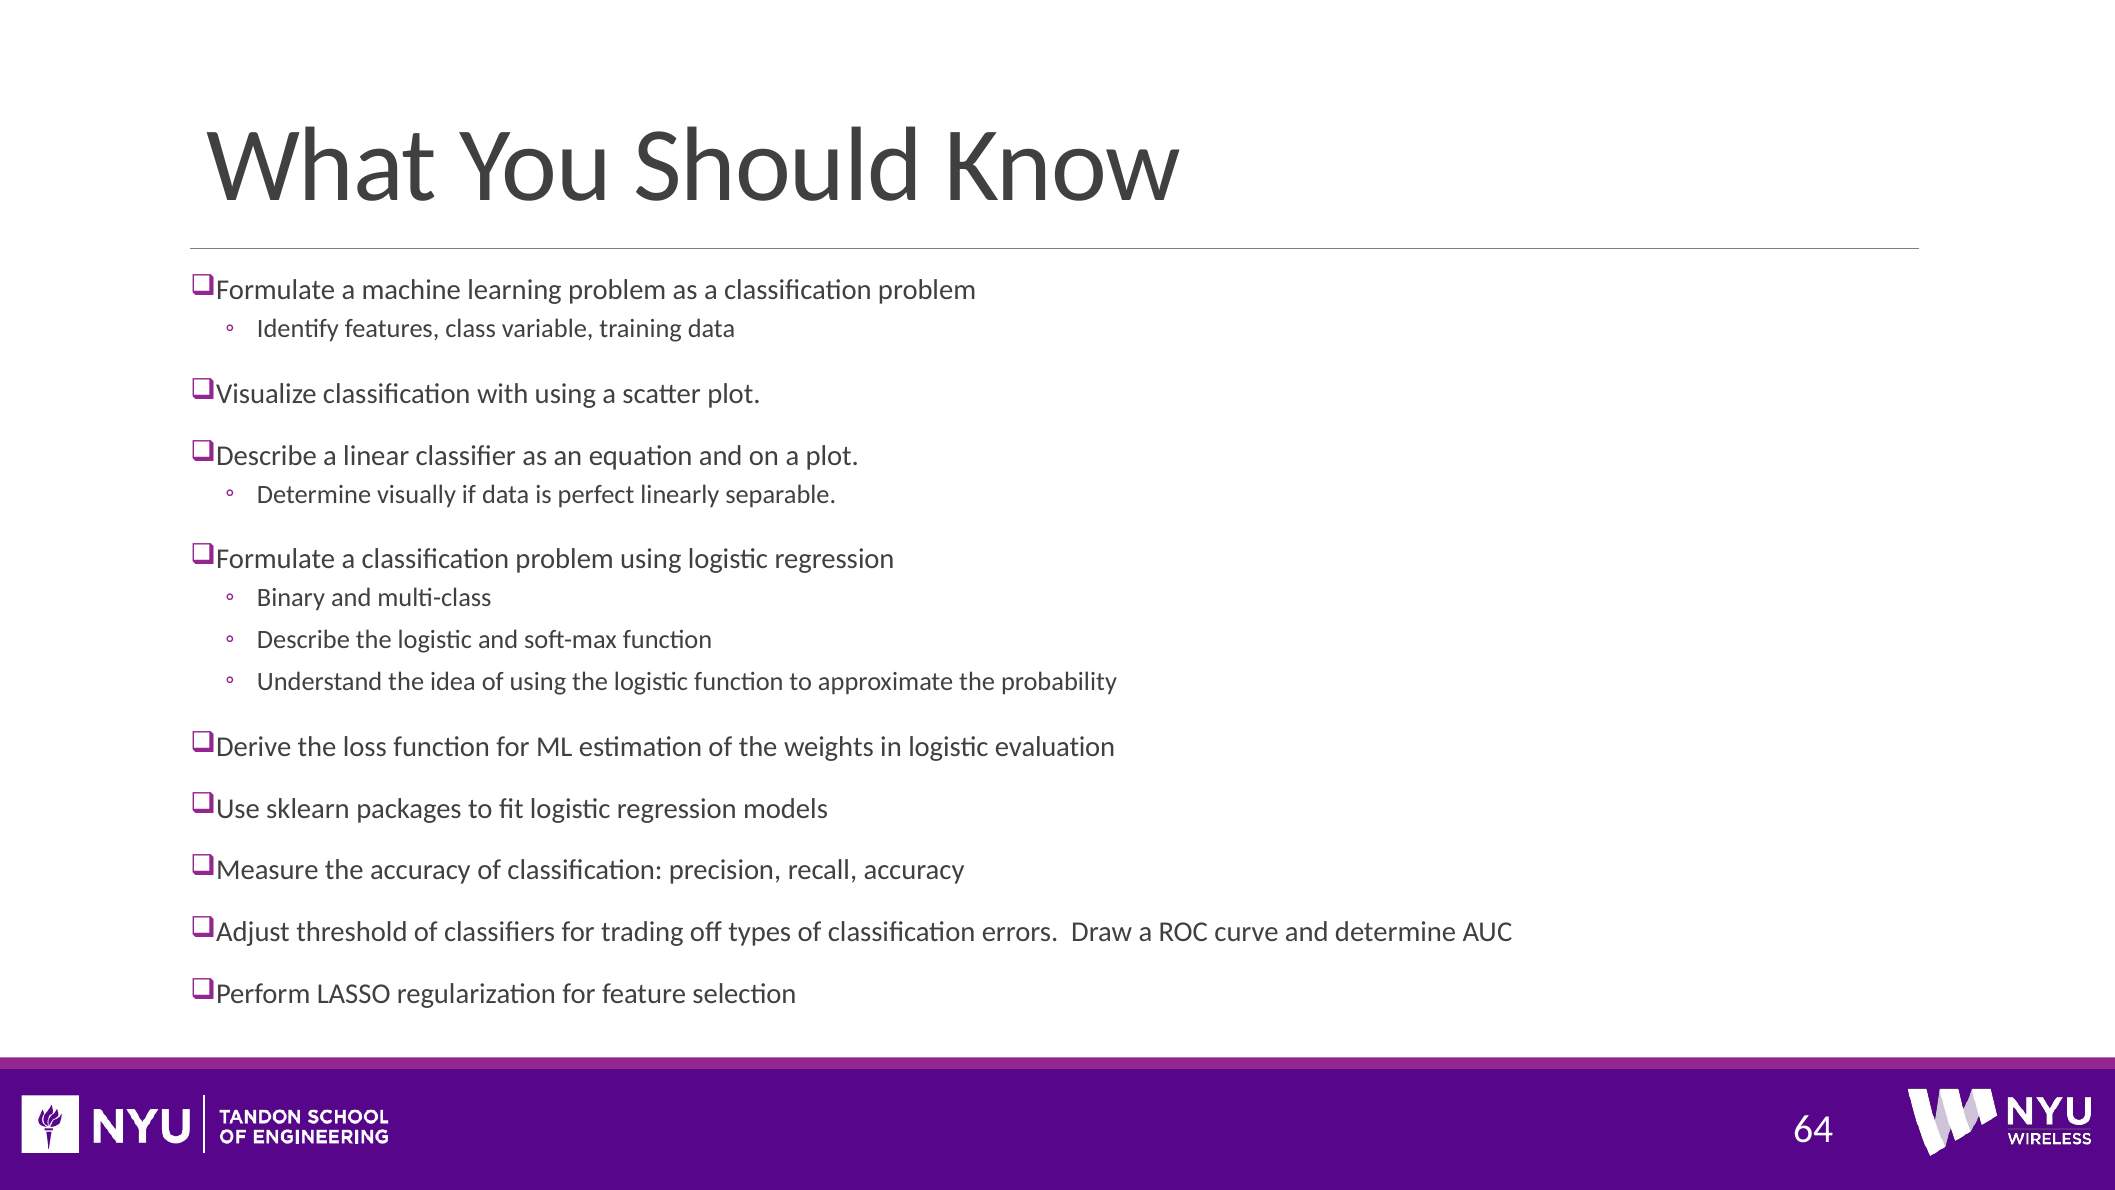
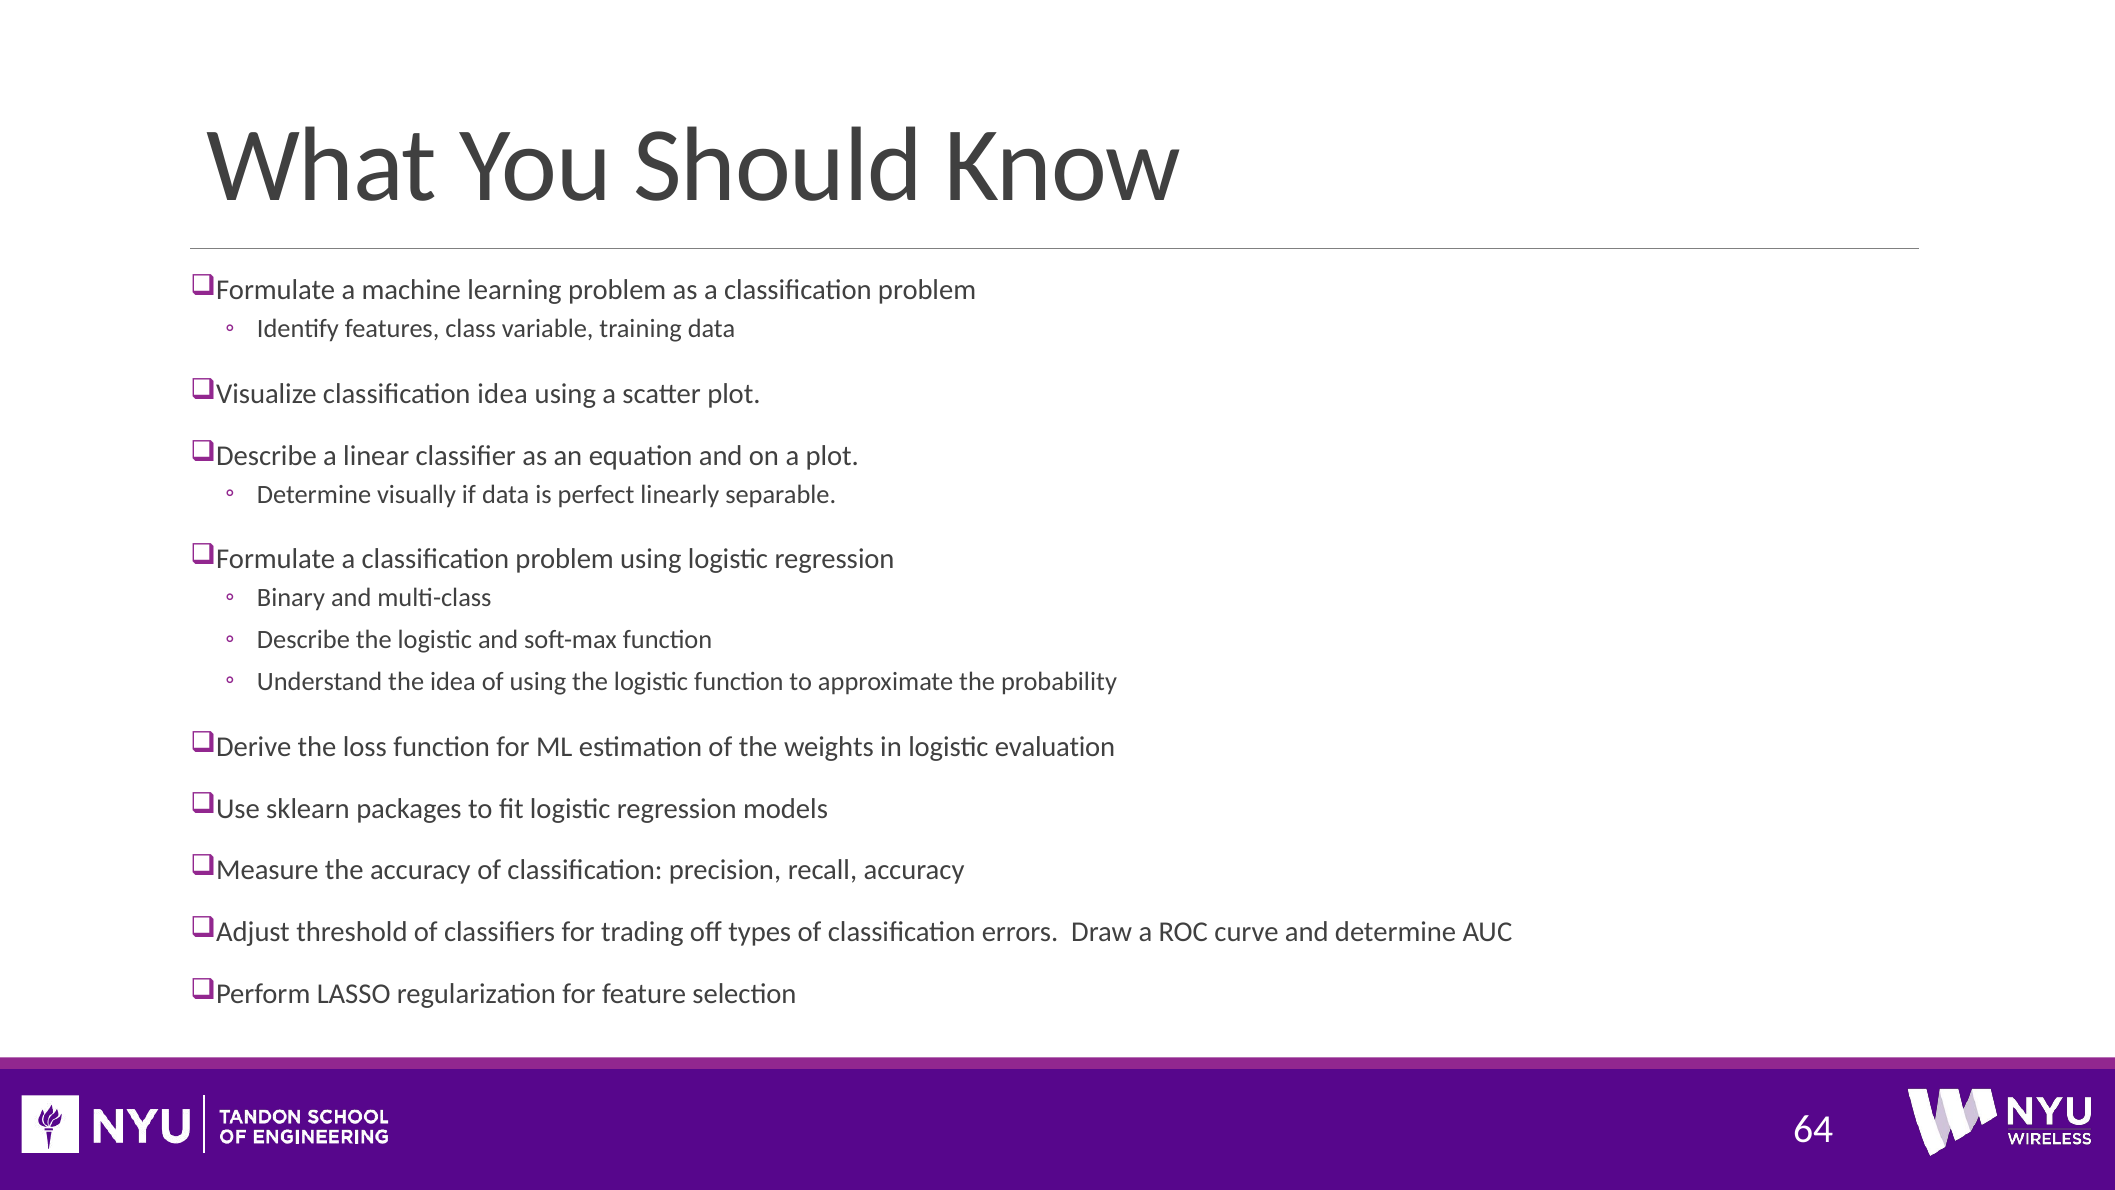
classification with: with -> idea (503, 394)
